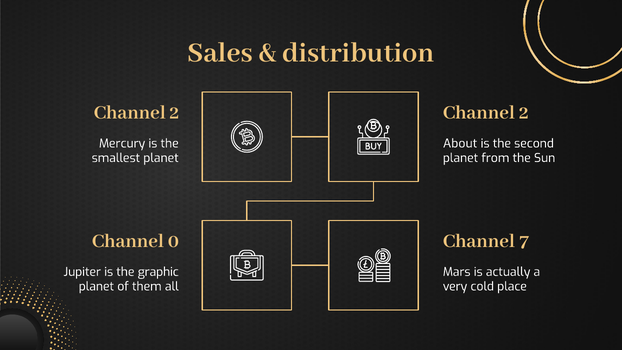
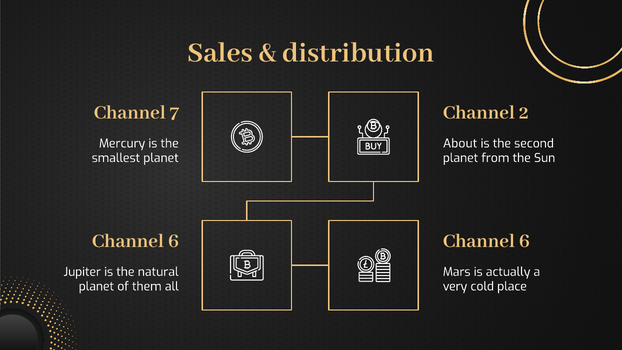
2: 2 -> 7 (174, 112)
0: 0 -> 6 (173, 240)
7: 7 -> 6 (524, 240)
graphic: graphic -> natural (158, 272)
